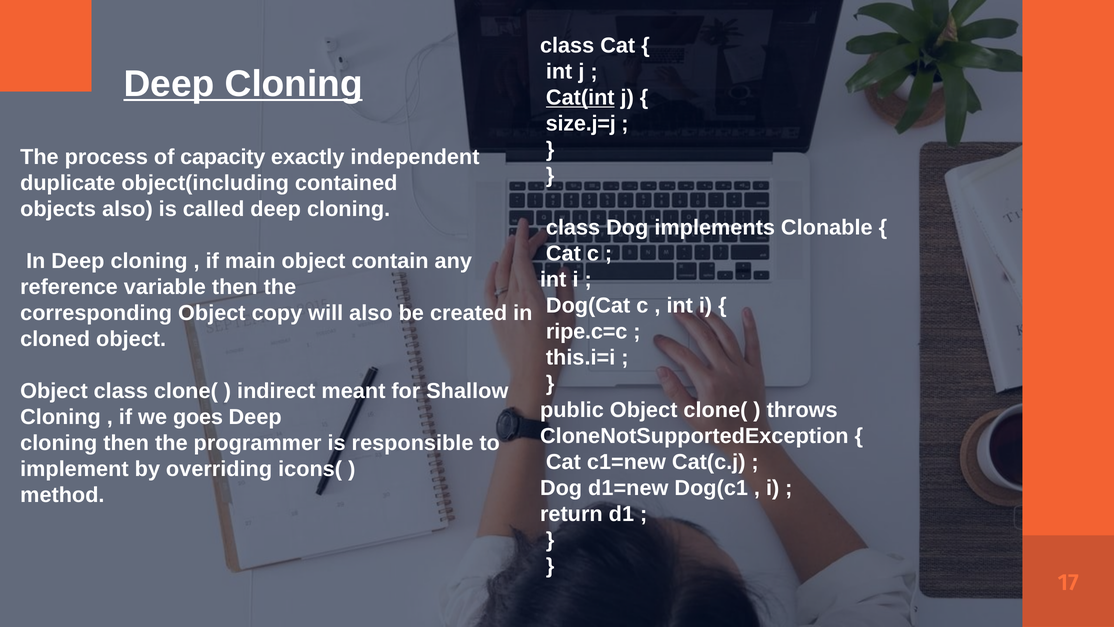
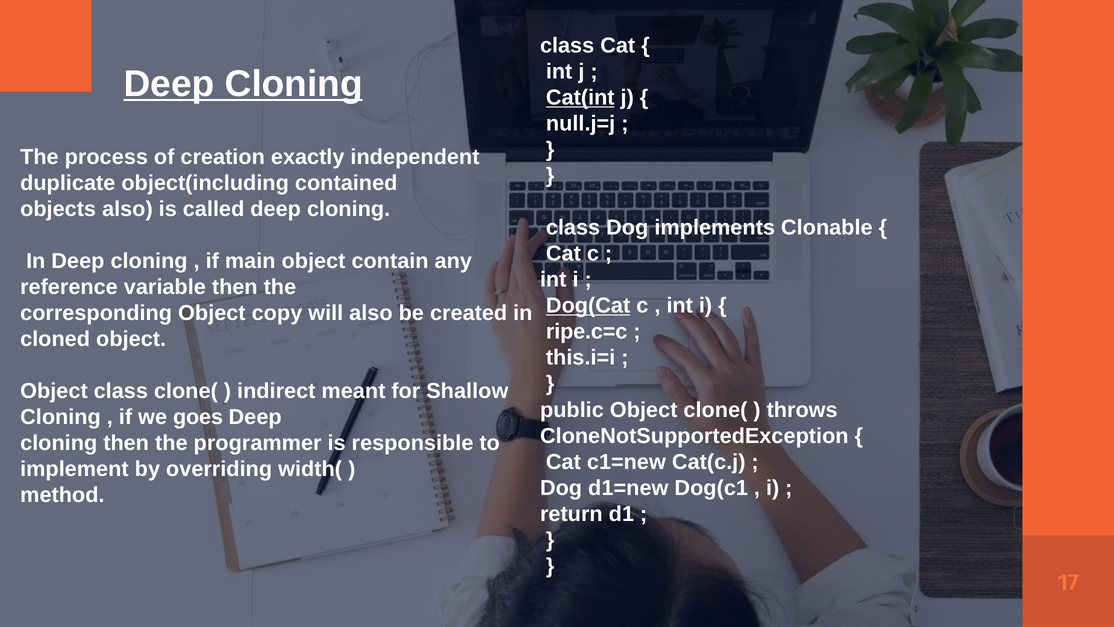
size.j=j: size.j=j -> null.j=j (581, 124)
capacity: capacity -> creation (223, 157)
Dog(Cat underline: none -> present (588, 306)
icons(: icons( -> width( (310, 469)
